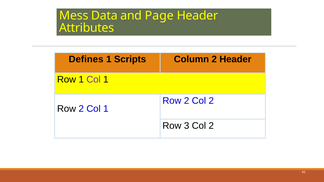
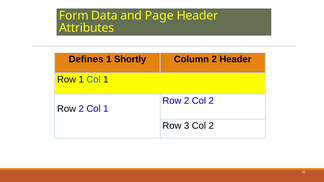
Mess: Mess -> Form (74, 16)
Scripts: Scripts -> Shortly (130, 59)
Col colour: purple -> blue (94, 80)
